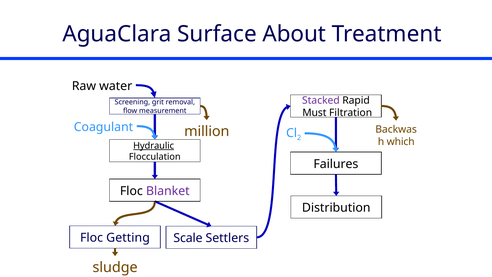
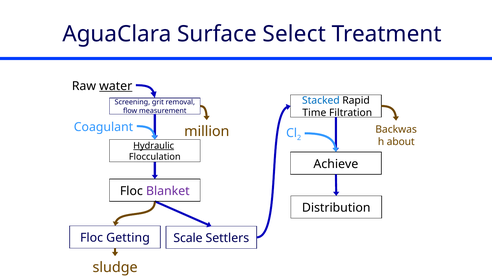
About: About -> Select (294, 34)
water underline: none -> present (116, 86)
Stacked colour: purple -> blue (321, 100)
Must: Must -> Time (314, 113)
which: which -> about (401, 142)
Failures: Failures -> Achieve (336, 164)
